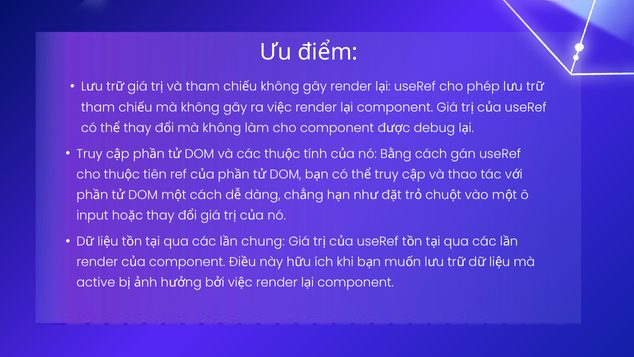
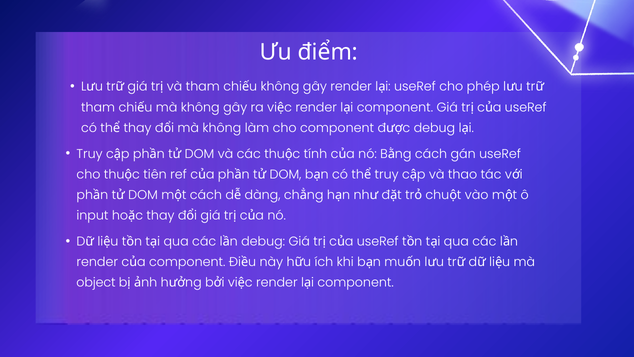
chung: chung -> debug (263, 241)
active: active -> object (96, 282)
